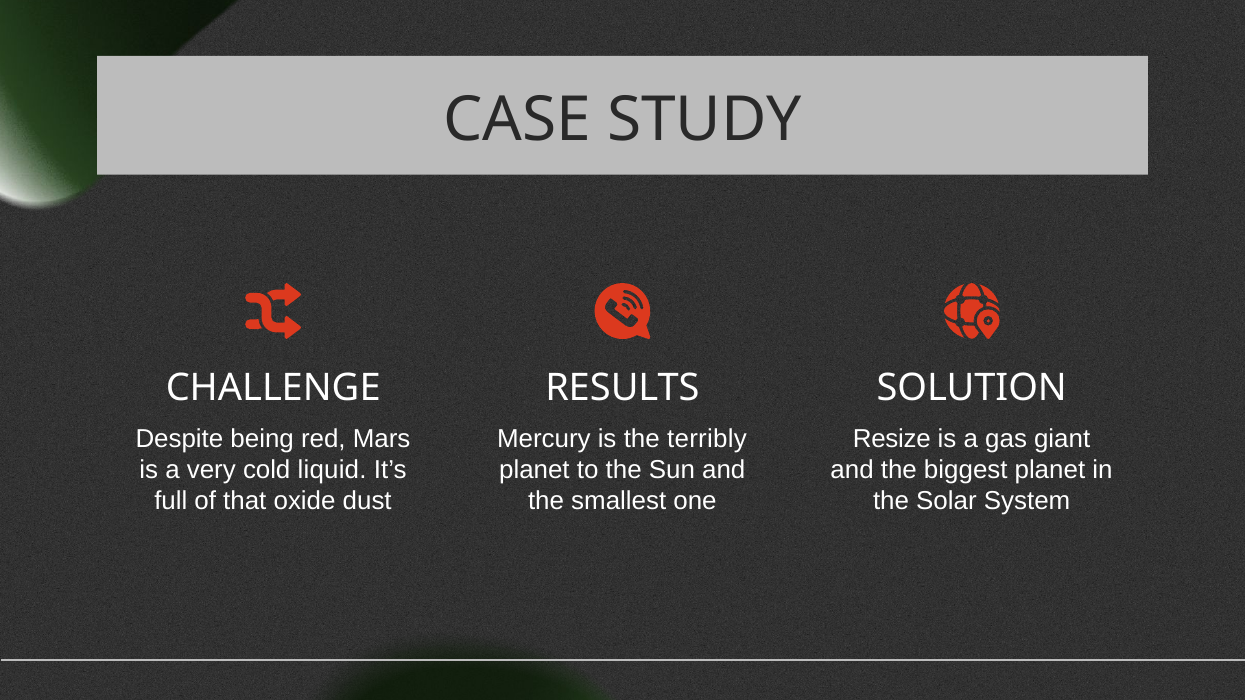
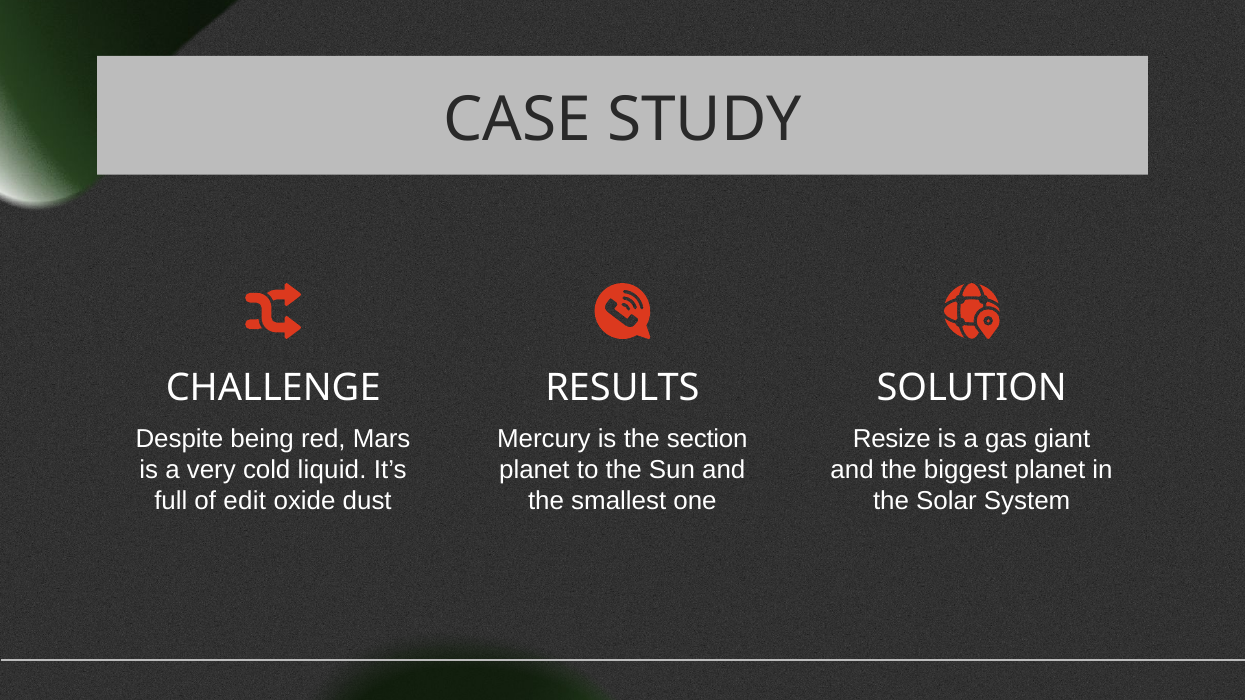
terribly: terribly -> section (707, 439)
that: that -> edit (245, 501)
